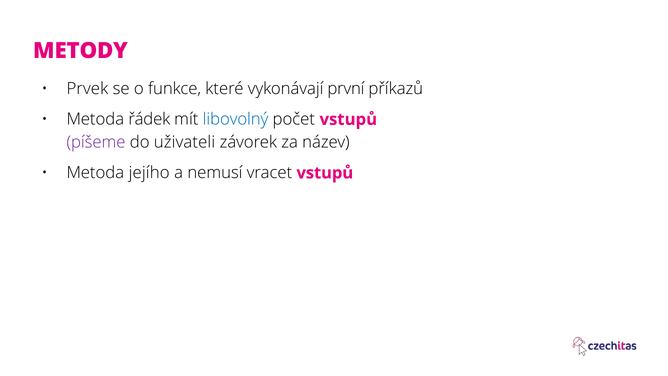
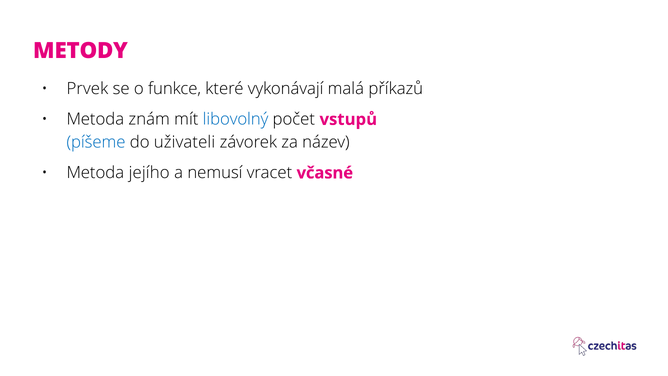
první: první -> malá (346, 89)
řádek: řádek -> znám (149, 119)
píšeme colour: purple -> blue (96, 142)
vracet vstupů: vstupů -> včasné (325, 173)
